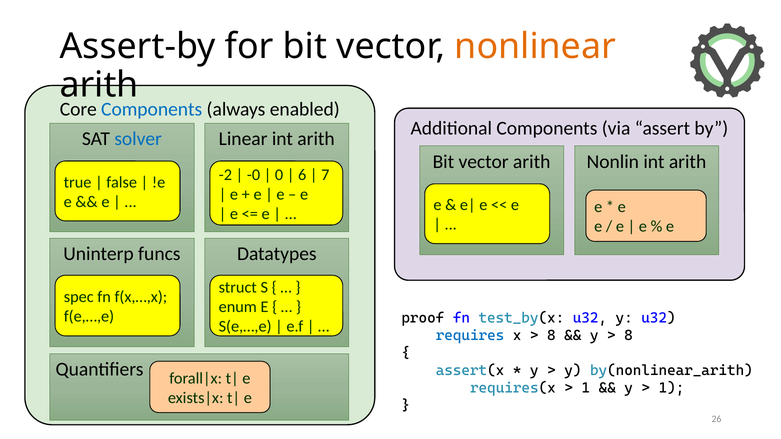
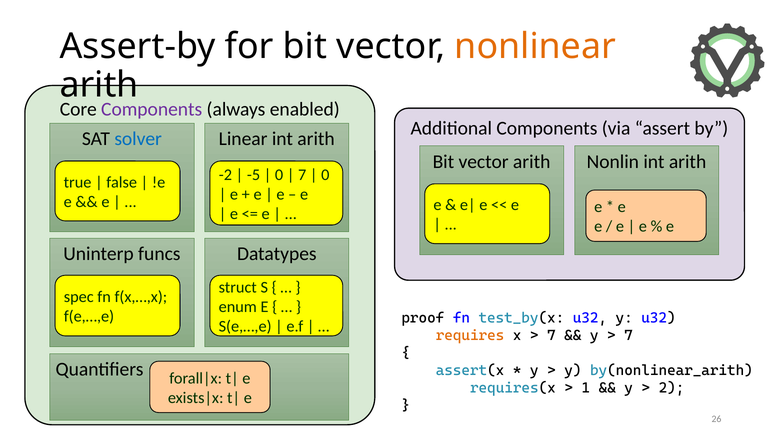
Components colour: blue -> purple (152, 110)
-0: -0 -> -5 (254, 175)
6: 6 -> 7 (302, 175)
7: 7 -> 0 (325, 175)
requires colour: blue -> orange (470, 336)
8: 8 -> 7 (551, 336)
8: 8 -> 7 (628, 336)
1: 1 -> 2 (671, 388)
